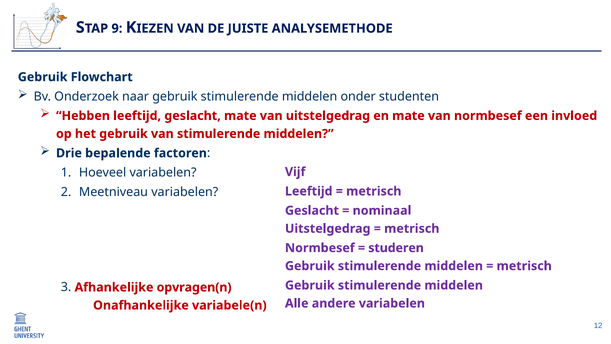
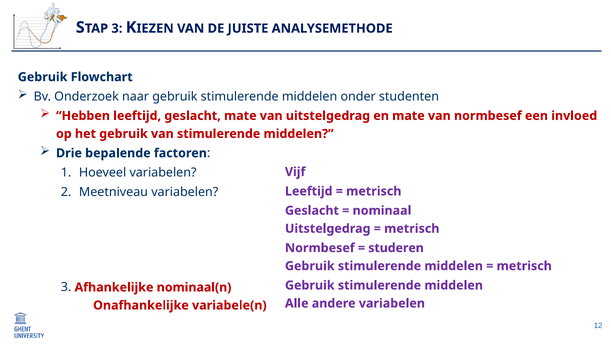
9: 9 -> 3 (117, 28)
opvragen(n: opvragen(n -> nominaal(n (194, 287)
